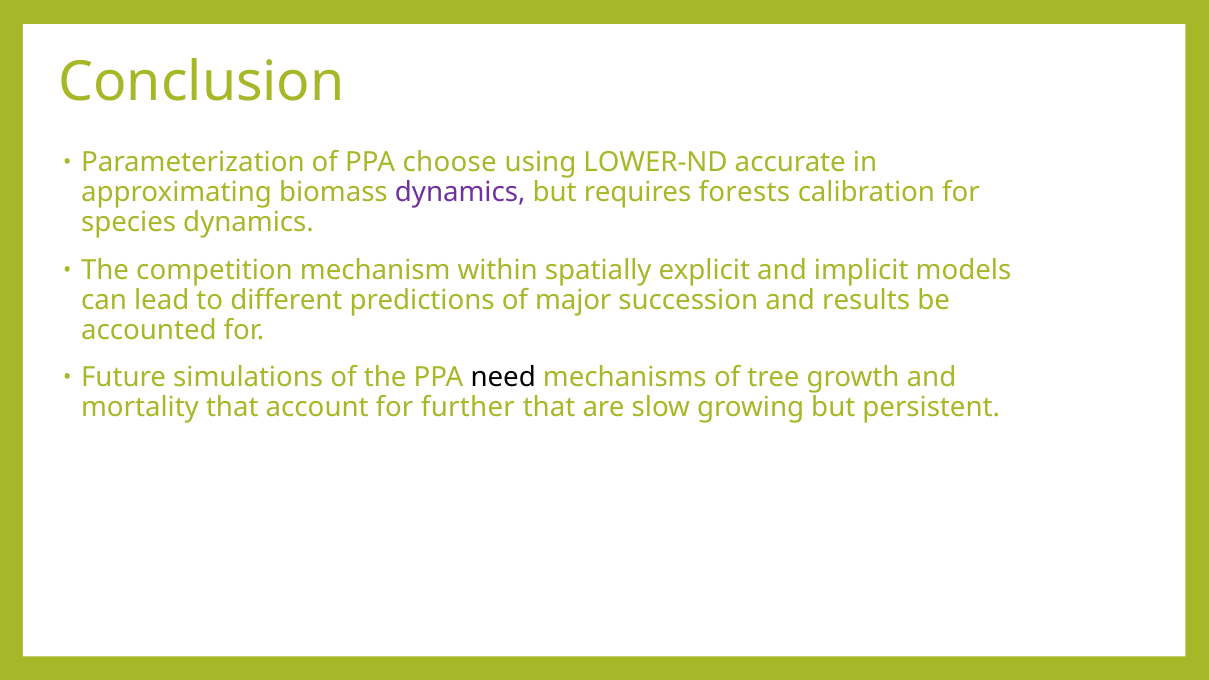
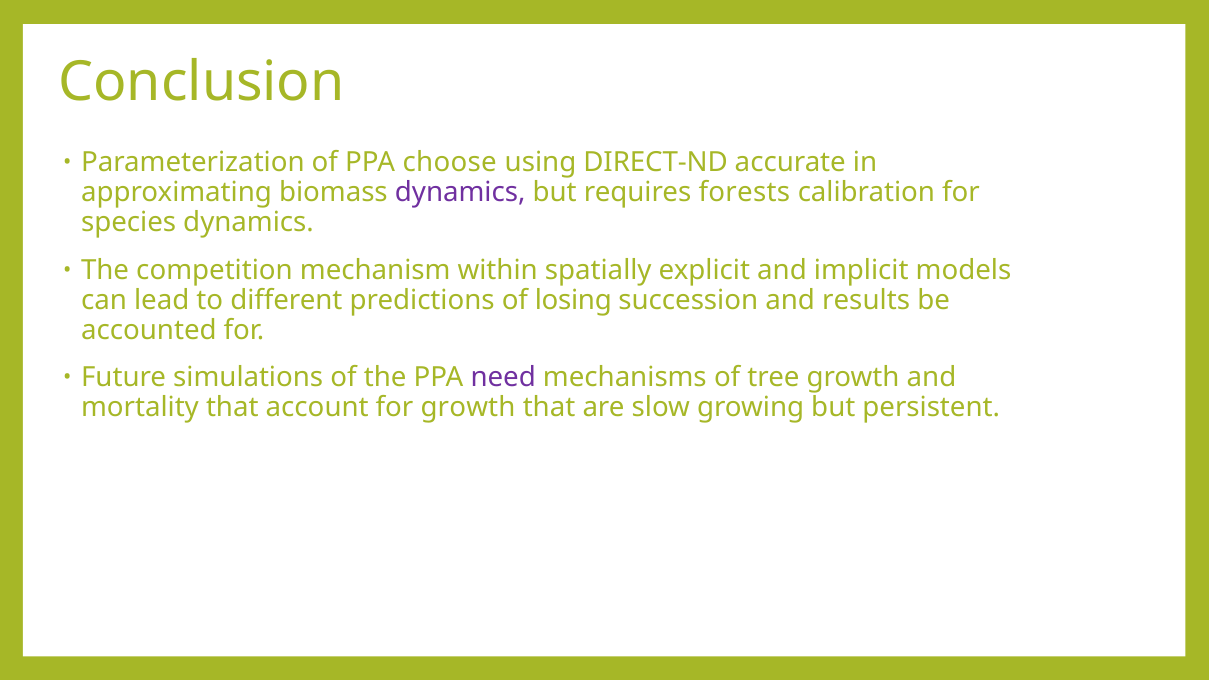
LOWER-ND: LOWER-ND -> DIRECT-ND (656, 163)
major: major -> losing (573, 300)
need colour: black -> purple (503, 378)
for further: further -> growth (468, 407)
